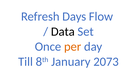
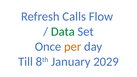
Days: Days -> Calls (74, 16)
Data colour: black -> green (63, 32)
2073: 2073 -> 2029 (106, 62)
